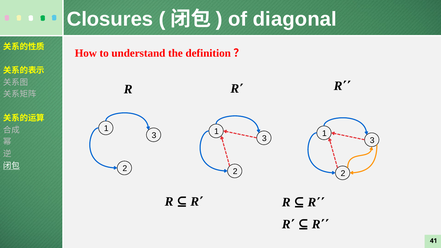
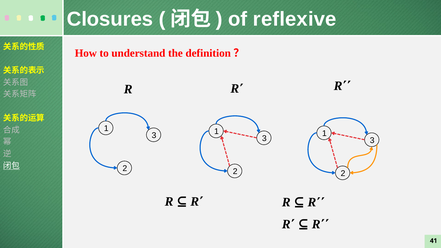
diagonal: diagonal -> reflexive (295, 19)
